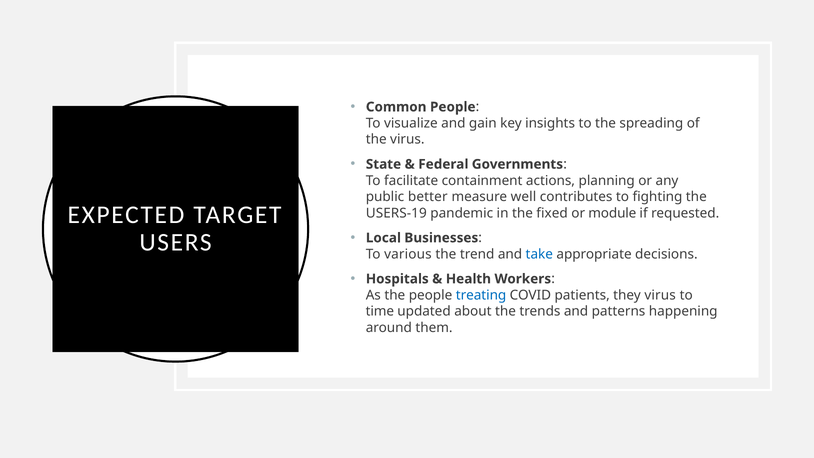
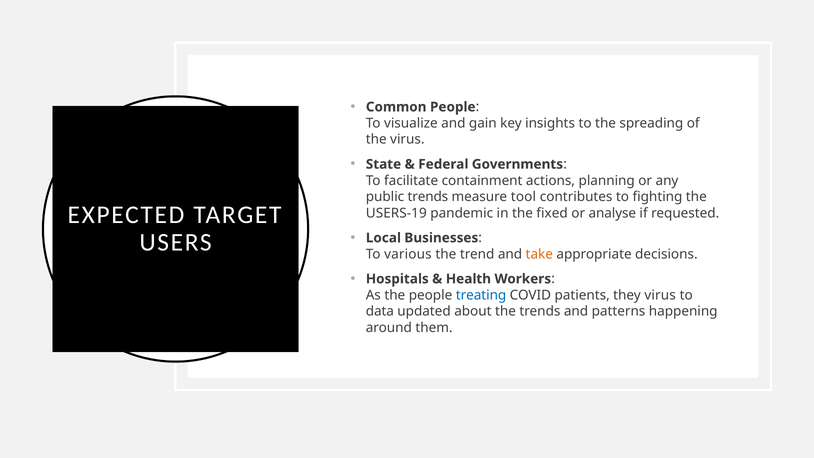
public better: better -> trends (428, 197)
well: well -> tool (523, 197)
module: module -> analyse (612, 213)
take colour: blue -> orange (539, 254)
time: time -> data (380, 311)
